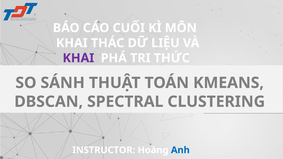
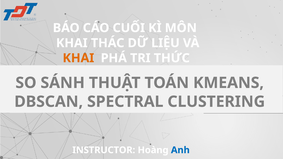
KHAI colour: purple -> orange (78, 58)
